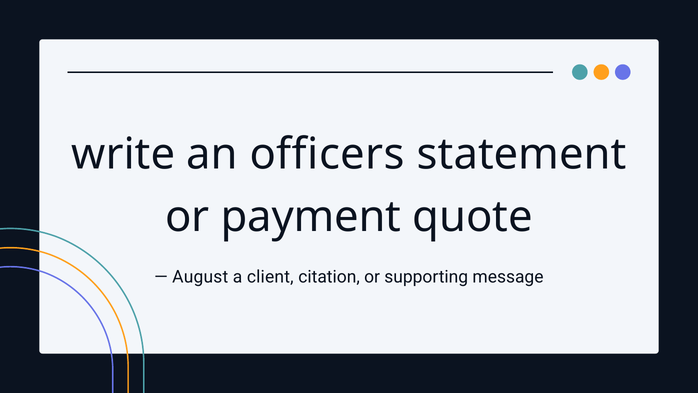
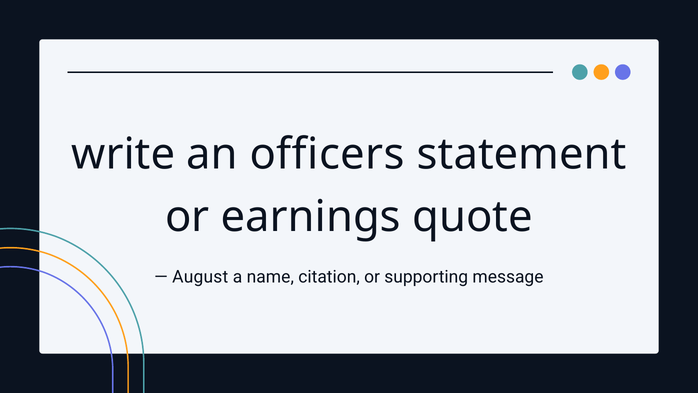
payment: payment -> earnings (311, 217)
client: client -> name (270, 277)
